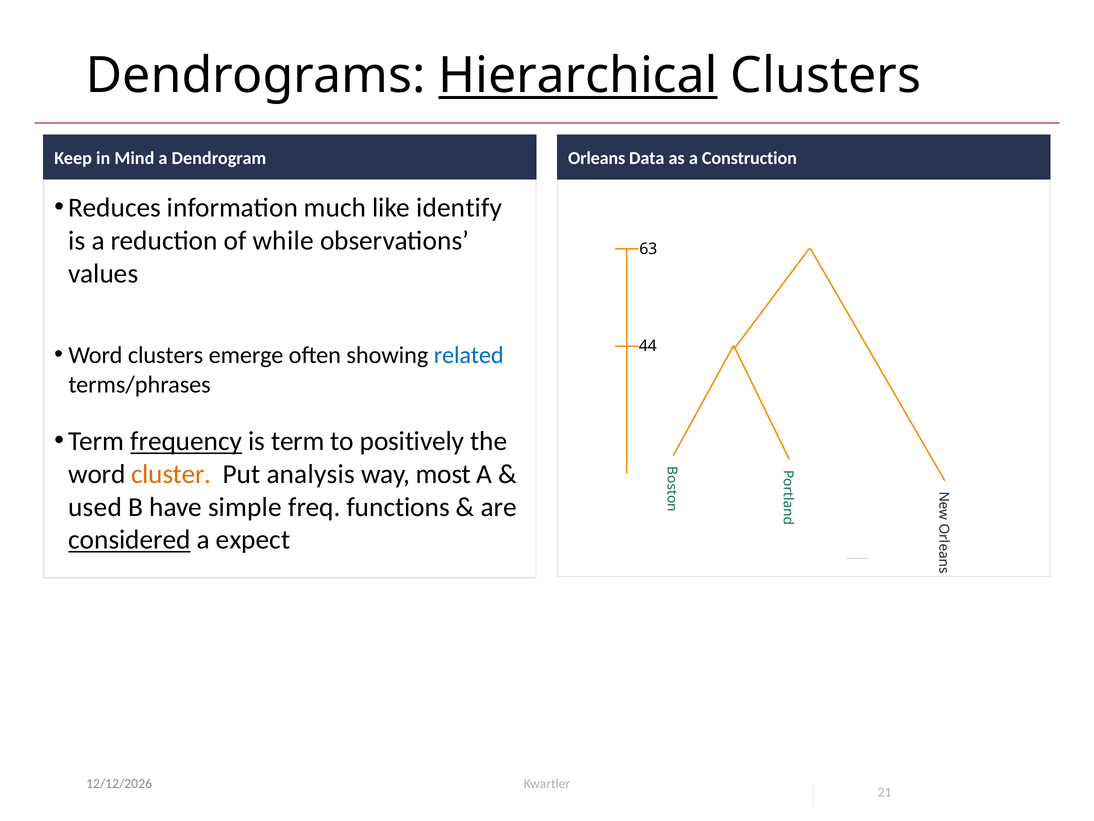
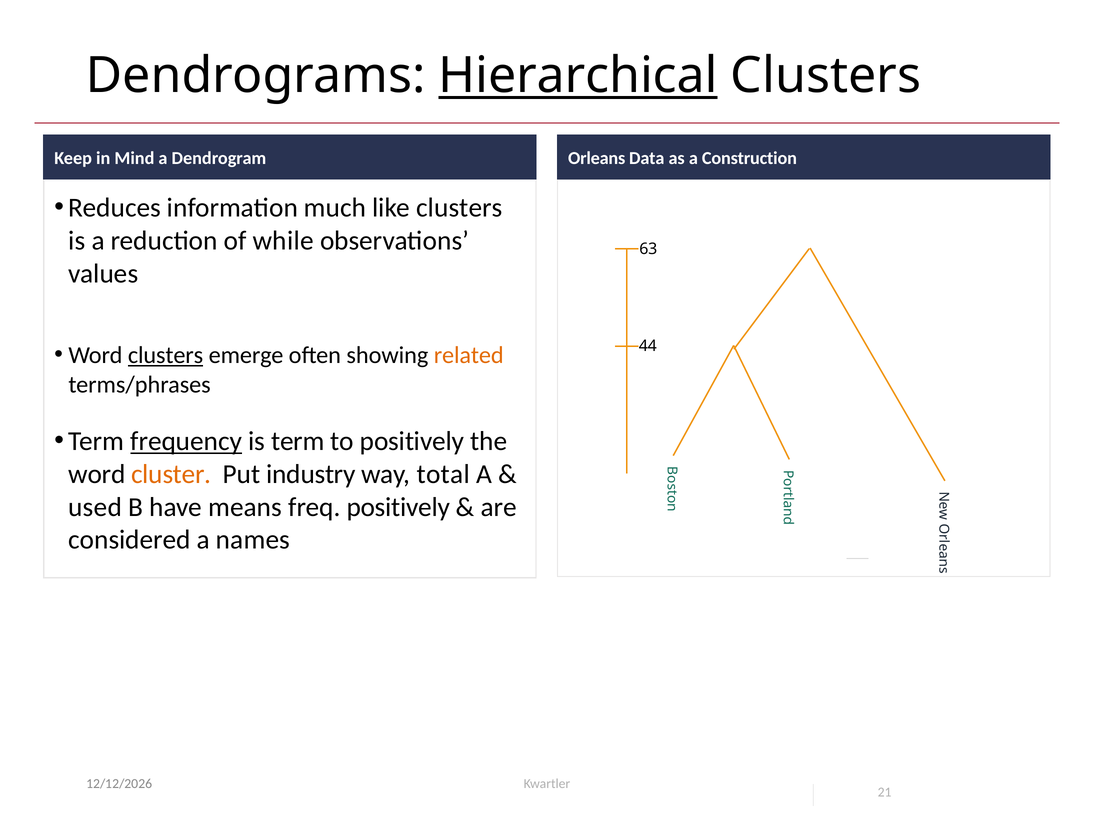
like identify: identify -> clusters (459, 208)
clusters underline: none -> present (166, 355)
related colour: blue -> orange (469, 355)
analysis: analysis -> industry (311, 474)
most: most -> total (443, 474)
simple: simple -> means (245, 507)
freq functions: functions -> positively (398, 507)
considered underline: present -> none (129, 540)
expect: expect -> names (253, 540)
